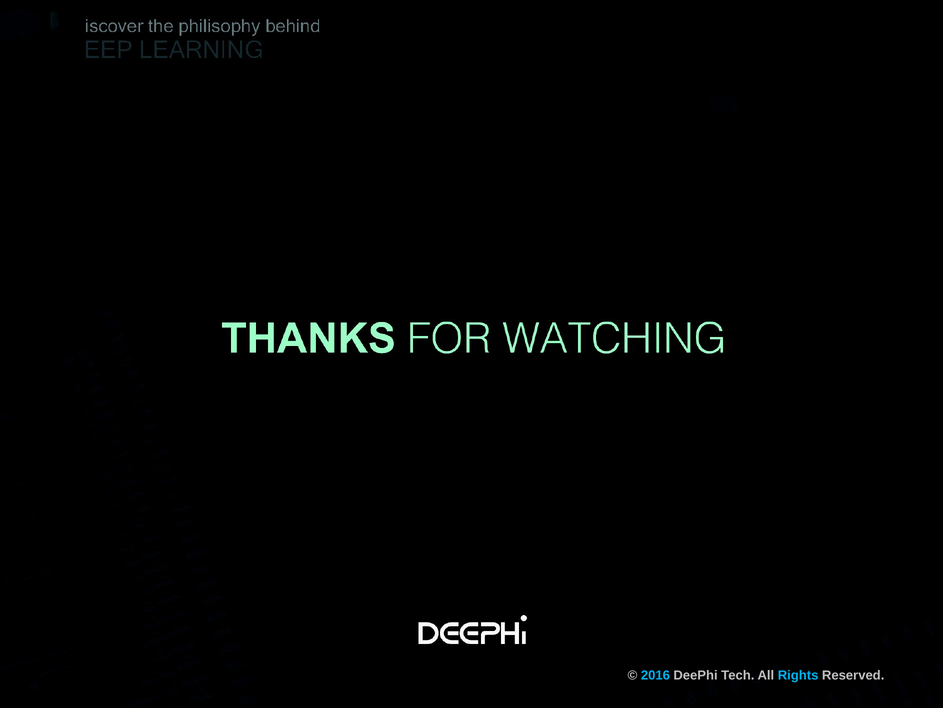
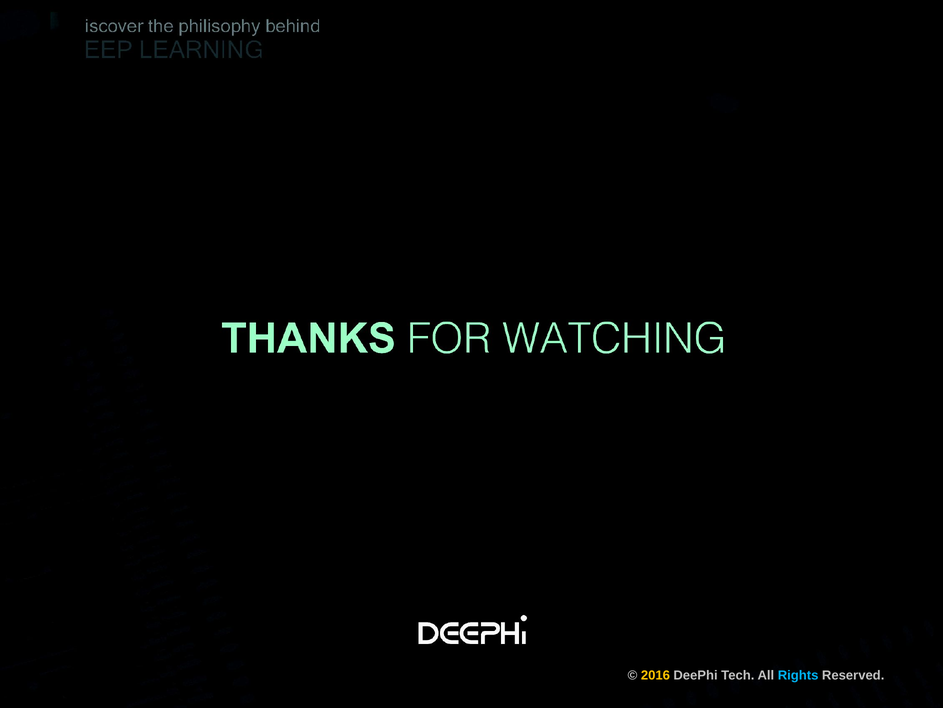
2016 colour: light blue -> yellow (655, 675)
